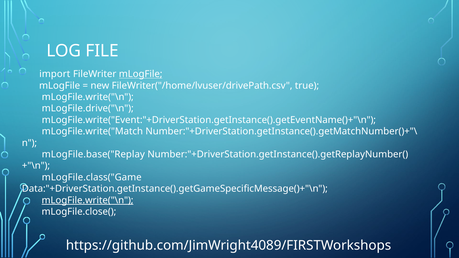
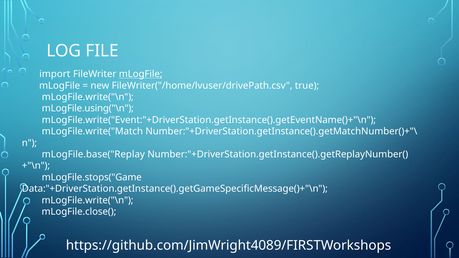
mLogFile.drive("\n: mLogFile.drive("\n -> mLogFile.using("\n (88, 109)
mLogFile.class("Game: mLogFile.class("Game -> mLogFile.stops("Game (92, 177)
mLogFile.write("\n underline: present -> none (88, 200)
